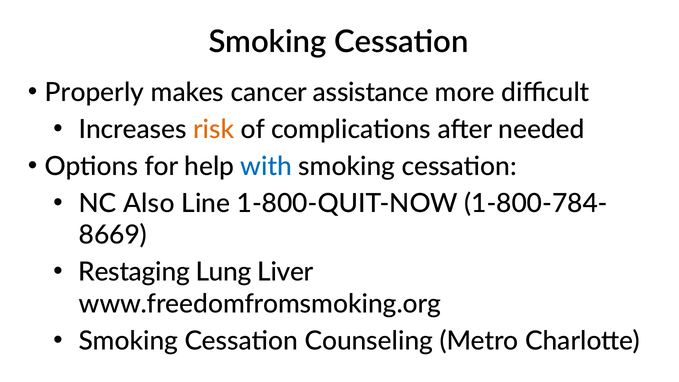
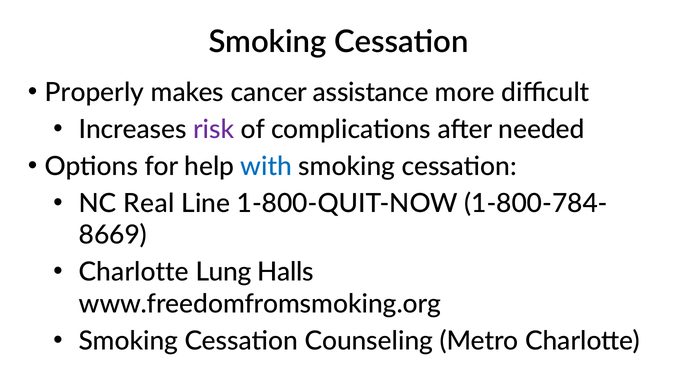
risk colour: orange -> purple (214, 129)
Also: Also -> Real (149, 203)
Restaging: Restaging -> Charlotte (134, 272)
Liver: Liver -> Halls (285, 272)
